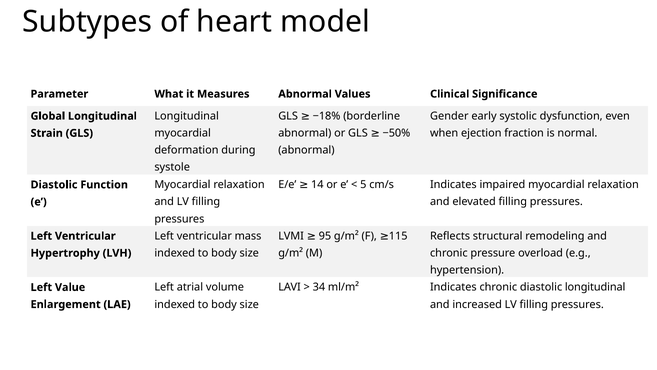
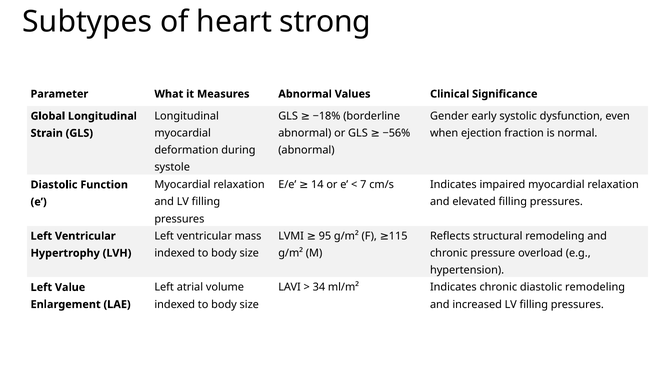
model: model -> strong (325, 22)
−50%: −50% -> −56% (396, 133)
5: 5 -> 7 (363, 185)
diastolic longitudinal: longitudinal -> remodeling (595, 287)
